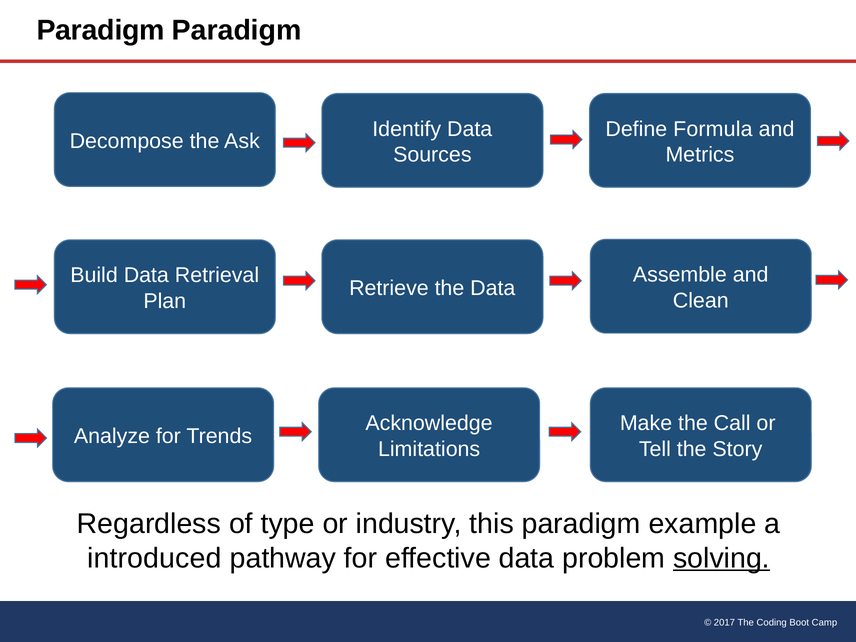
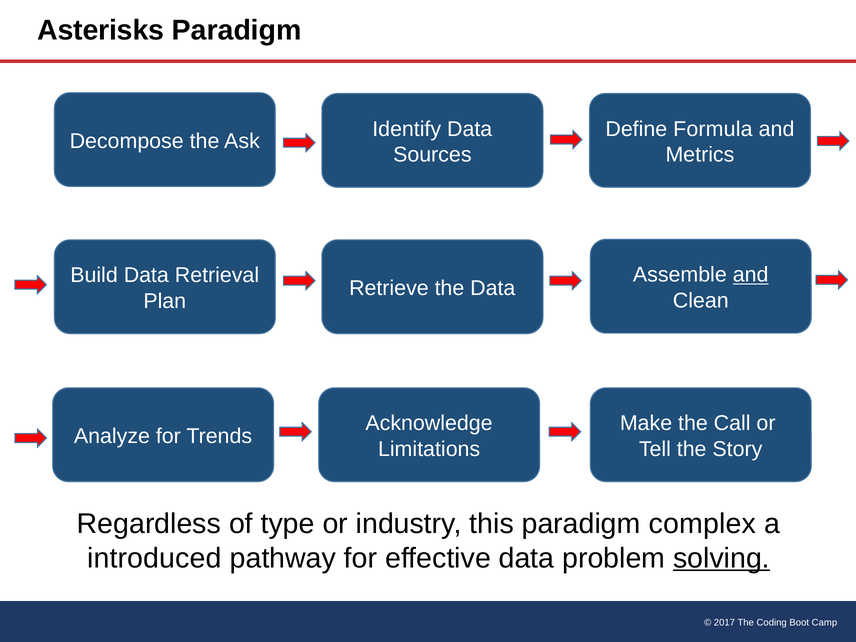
Paradigm: Paradigm -> Asterisks (101, 30)
and underline: none -> present (751, 275)
example: example -> complex (702, 524)
